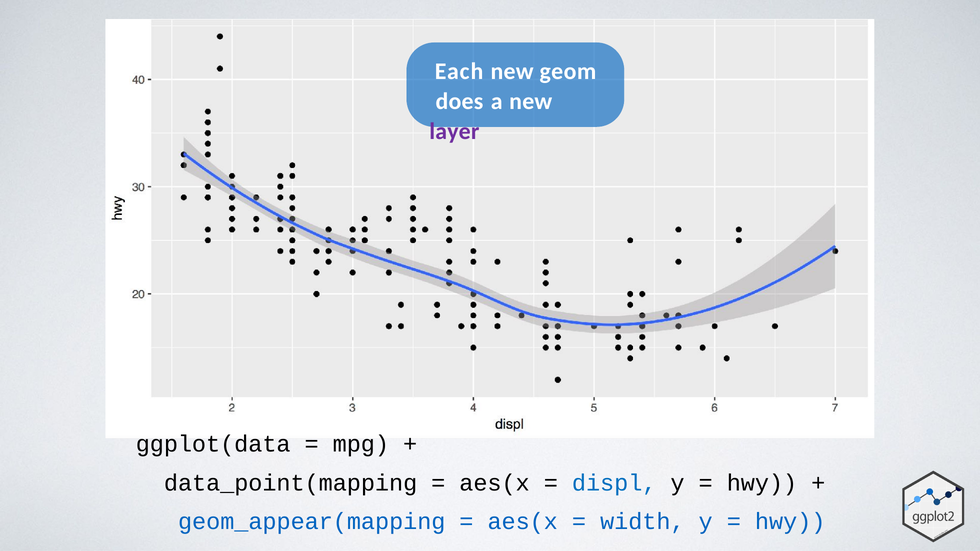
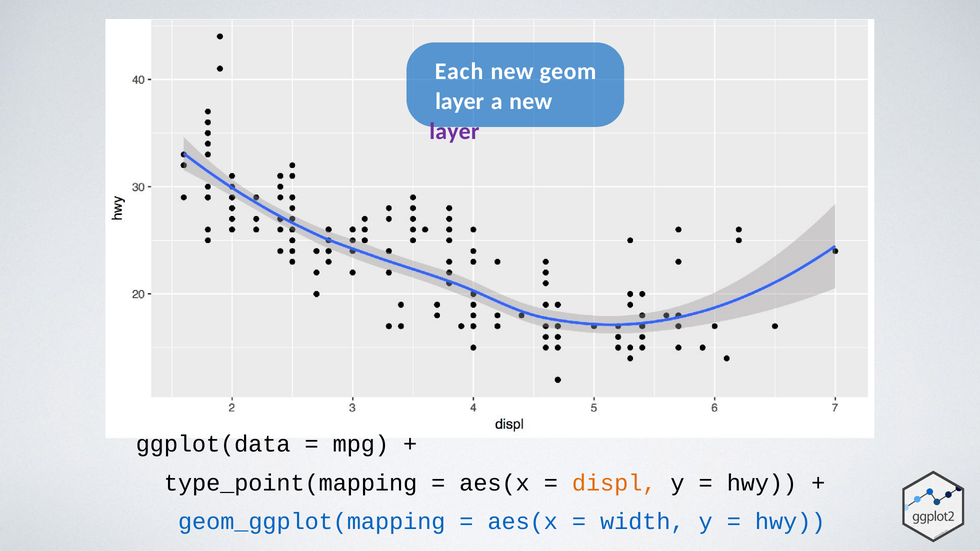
does: does -> layer (460, 102)
data_point(mapping: data_point(mapping -> type_point(mapping (291, 483)
displ colour: blue -> orange (614, 483)
geom_appear(mapping: geom_appear(mapping -> geom_ggplot(mapping (312, 522)
